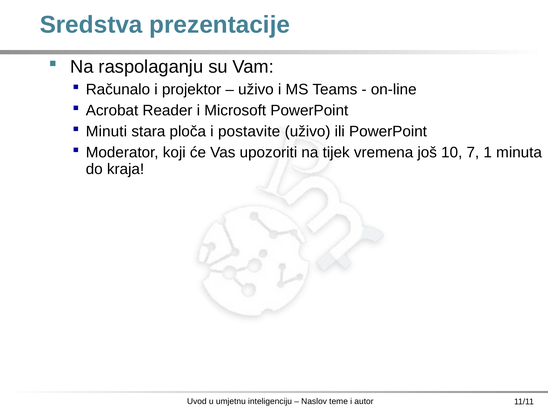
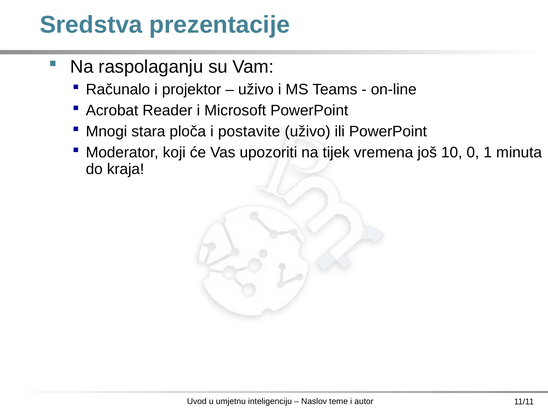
Minuti: Minuti -> Mnogi (106, 132)
7: 7 -> 0 (473, 153)
